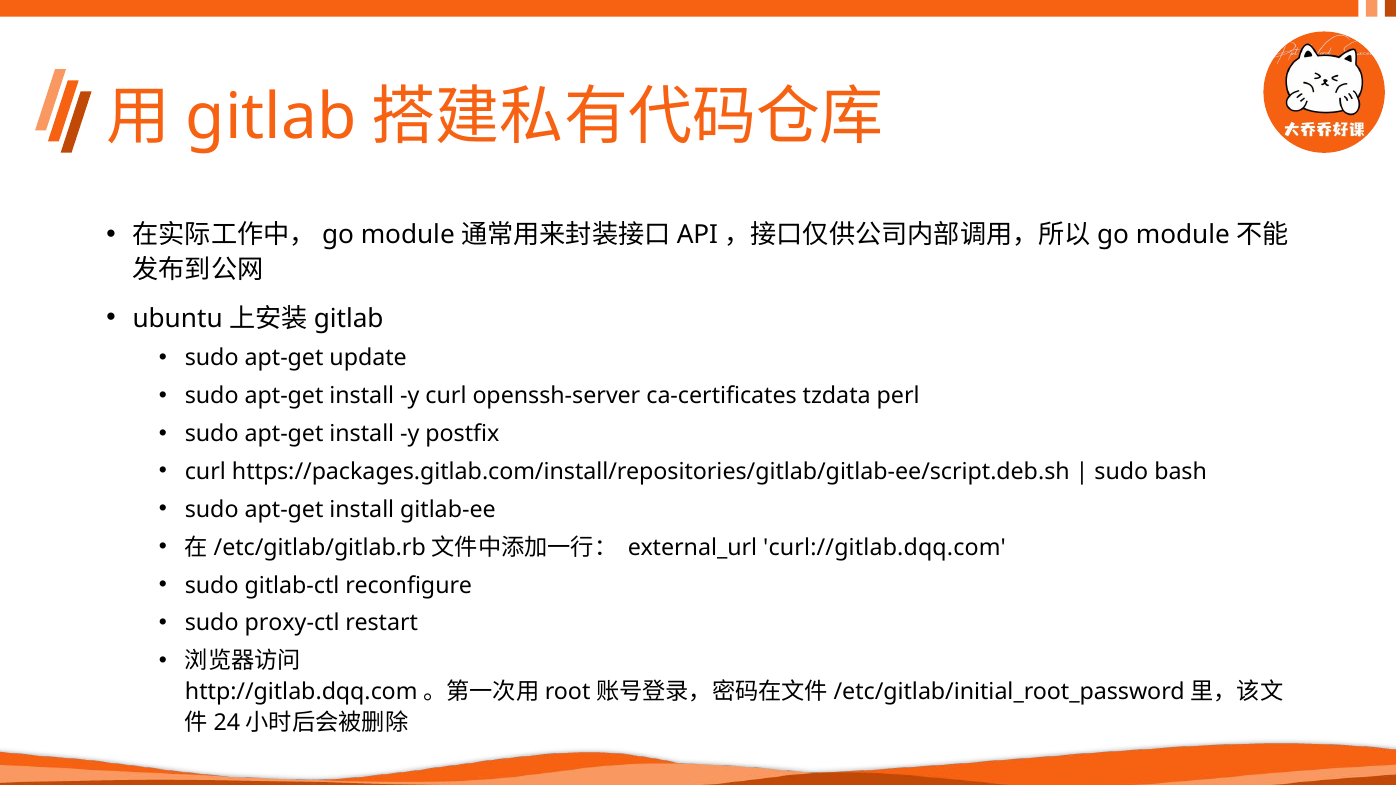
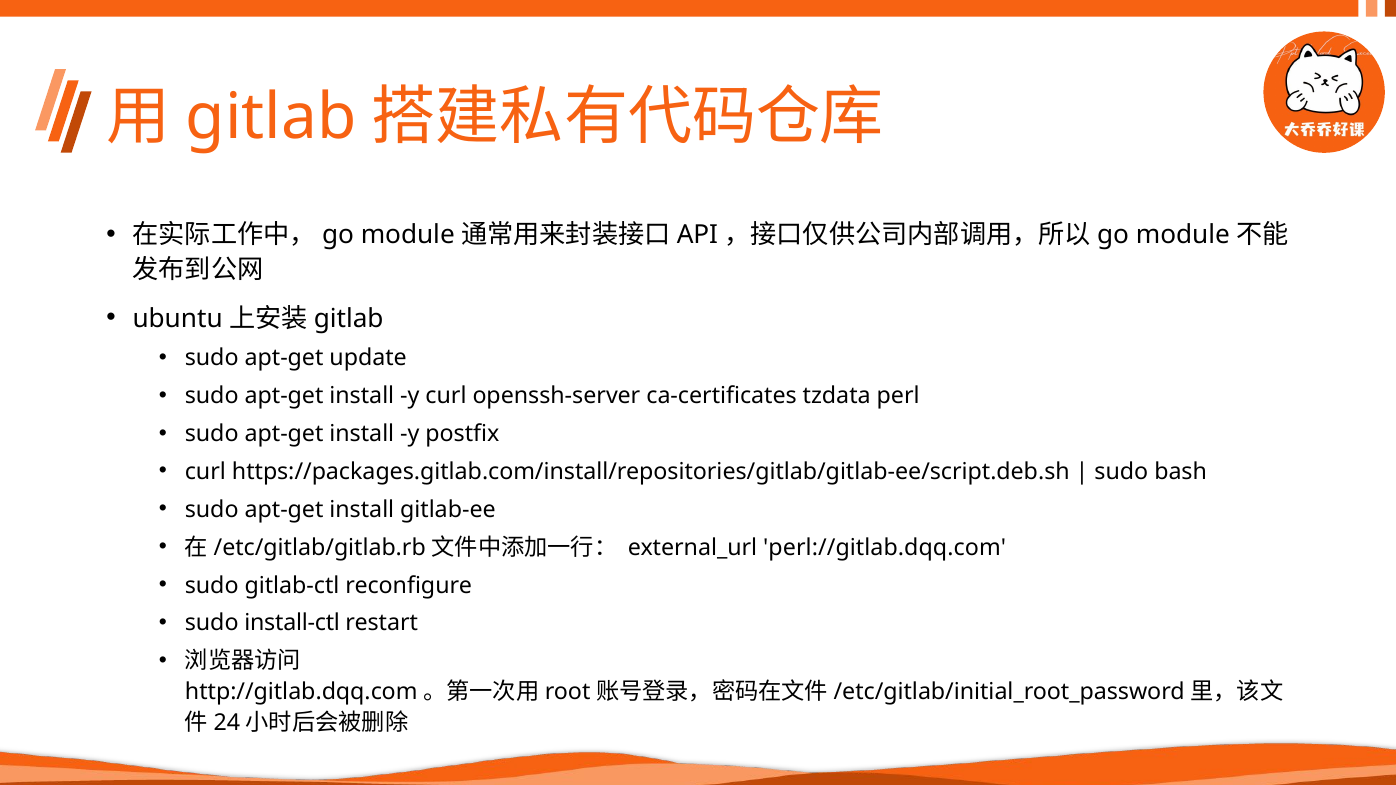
curl://gitlab.dqq.com: curl://gitlab.dqq.com -> perl://gitlab.dqq.com (885, 548)
proxy-ctl: proxy-ctl -> install-ctl (292, 623)
